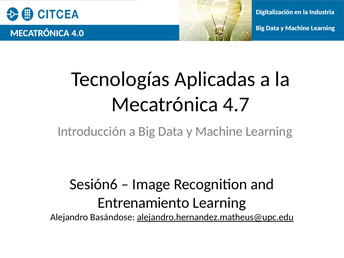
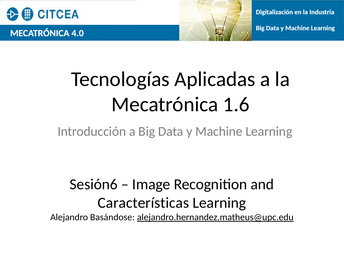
4.7: 4.7 -> 1.6 (236, 104)
Entrenamiento: Entrenamiento -> Características (143, 203)
